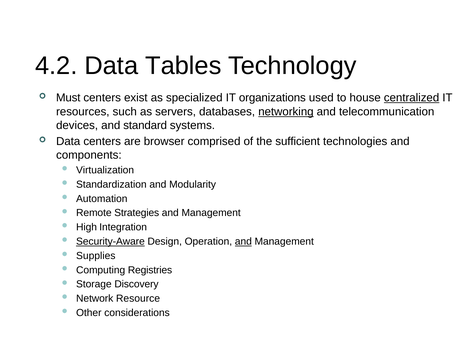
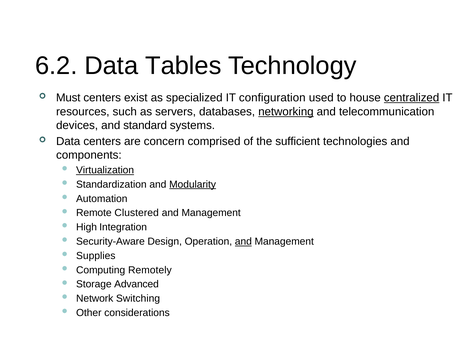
4.2: 4.2 -> 6.2 (56, 66)
organizations: organizations -> configuration (272, 98)
browser: browser -> concern (164, 141)
Virtualization underline: none -> present (105, 170)
Modularity underline: none -> present (193, 184)
Strategies: Strategies -> Clustered (137, 213)
Security-Aware underline: present -> none (110, 241)
Registries: Registries -> Remotely (150, 270)
Discovery: Discovery -> Advanced (136, 284)
Resource: Resource -> Switching (138, 298)
